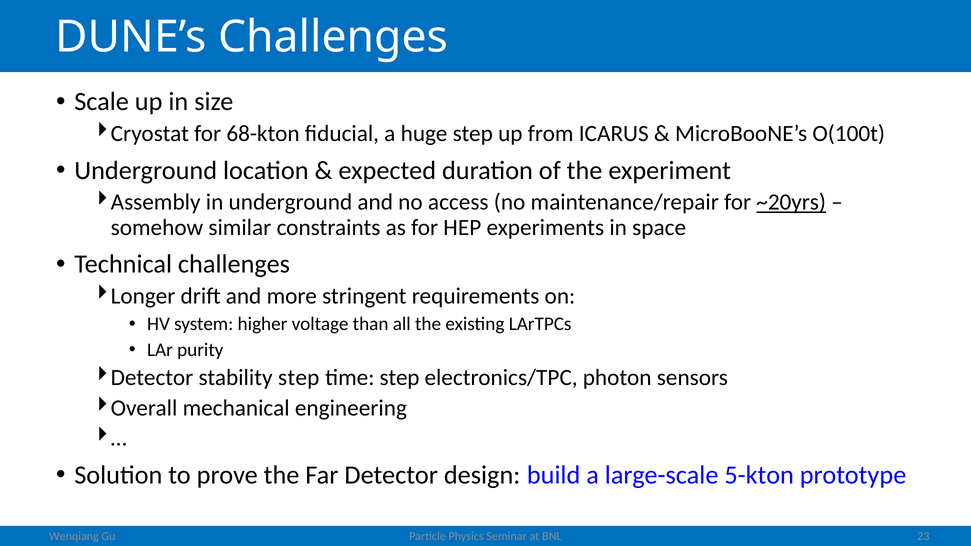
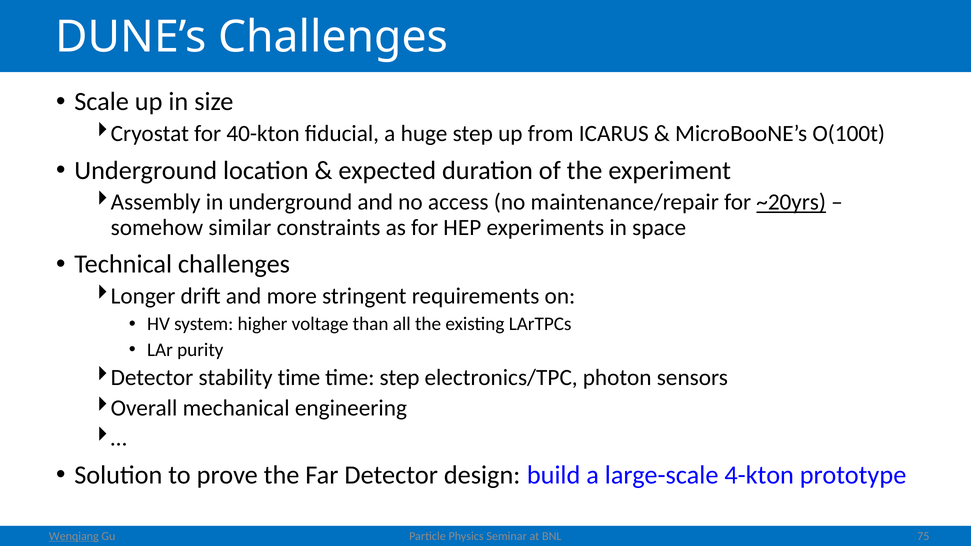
68-kton: 68-kton -> 40-kton (263, 134)
stability step: step -> time (299, 378)
5-kton: 5-kton -> 4-kton (759, 475)
Wenqiang underline: none -> present (74, 536)
23: 23 -> 75 (923, 536)
